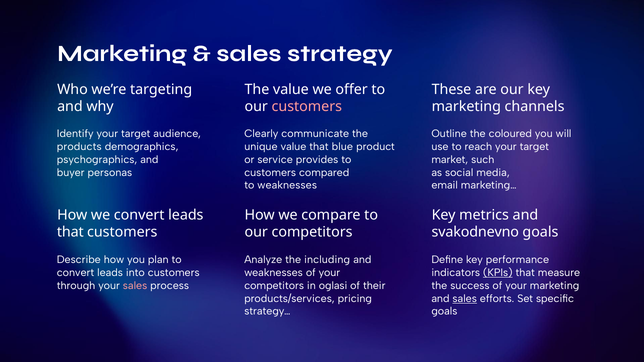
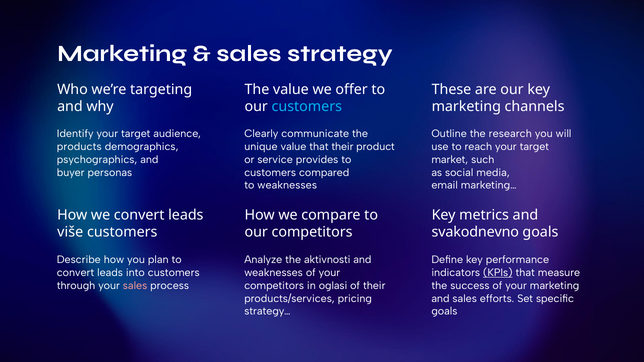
customers colour: pink -> light blue (307, 107)
coloured: coloured -> research (510, 134)
that blue: blue -> their (342, 147)
that: that -> više (70, 232)
including: including -> aktivnosti (327, 260)
sales underline: present -> none (465, 299)
